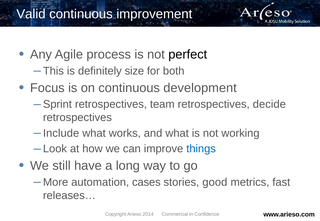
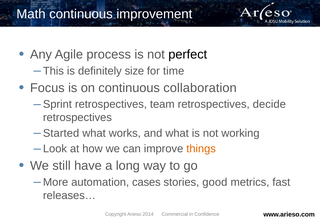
Valid: Valid -> Math (31, 14)
both: both -> time (174, 71)
development: development -> collaboration (200, 88)
Include: Include -> Started (61, 133)
things colour: blue -> orange (201, 149)
